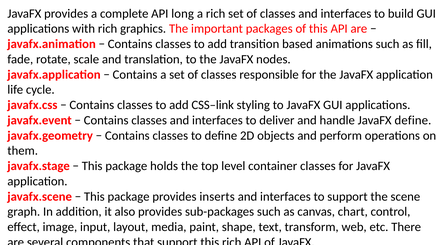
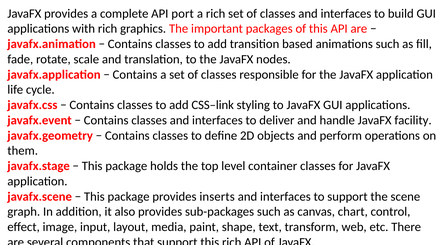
long: long -> port (183, 14)
JavaFX define: define -> facility (413, 120)
